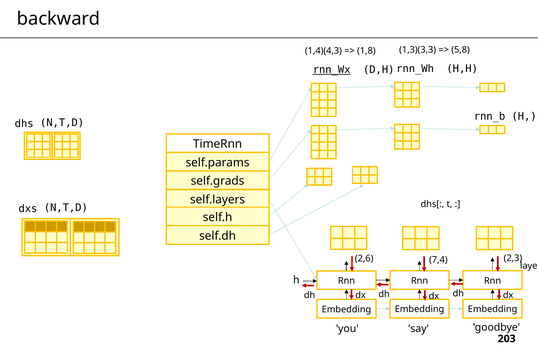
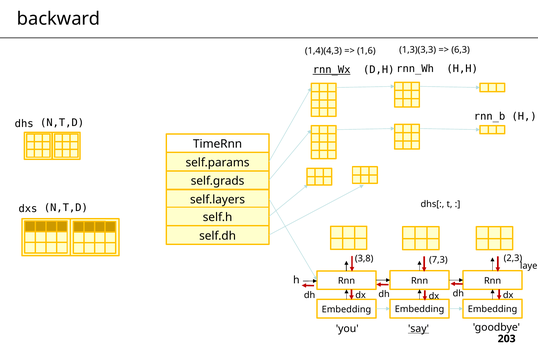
1,8: 1,8 -> 1,6 (366, 51)
5,8: 5,8 -> 6,3 (461, 50)
2,6: 2,6 -> 3,8 (364, 259)
7,4: 7,4 -> 7,3 (438, 260)
say underline: none -> present (418, 329)
